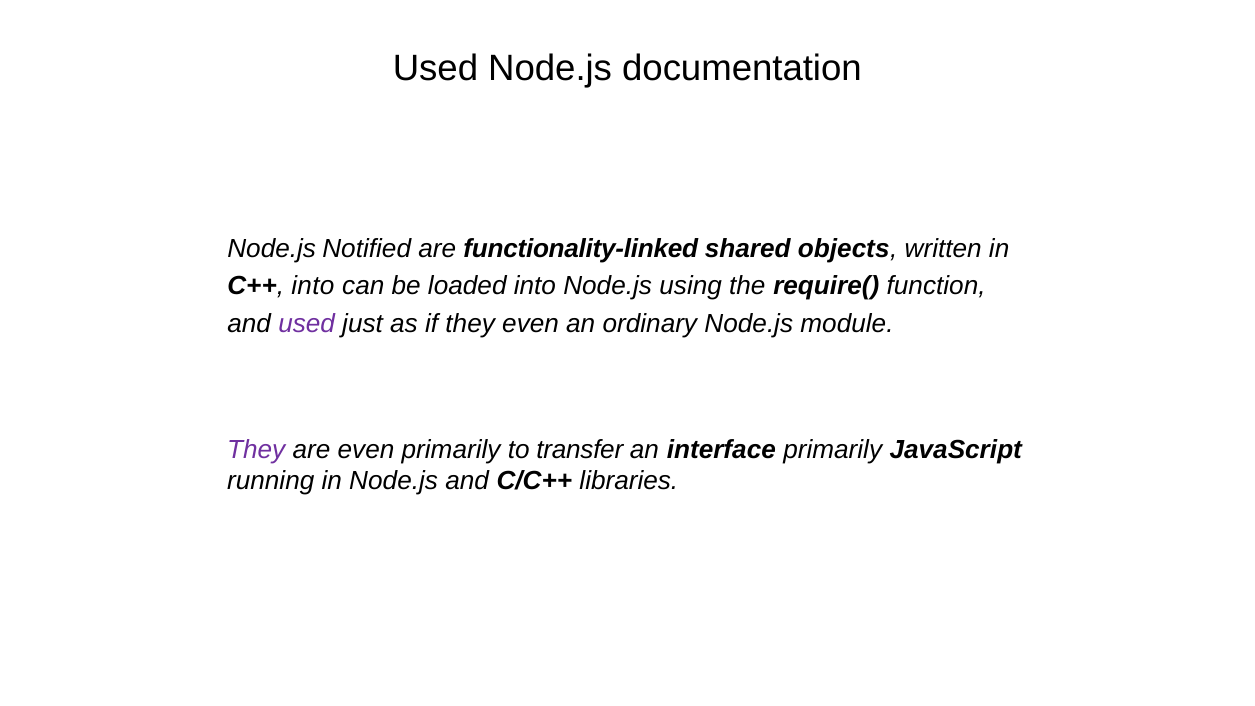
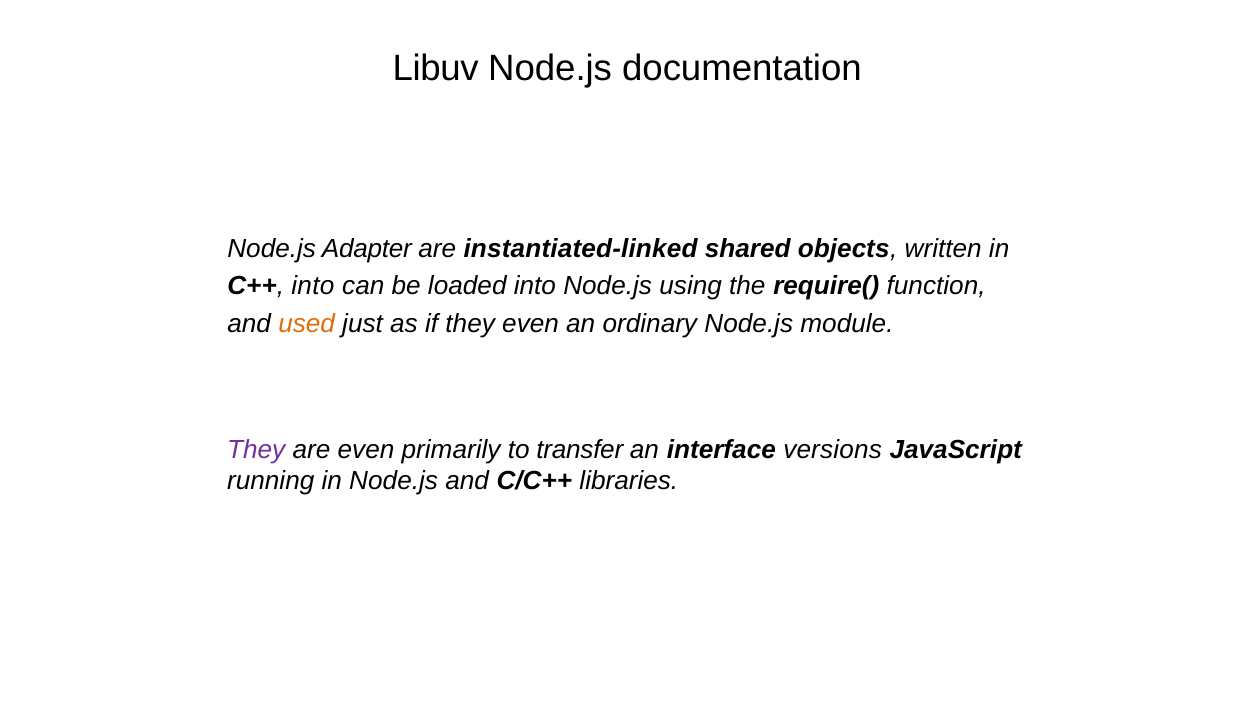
Used: Used -> Libuv (436, 68)
Notified: Notified -> Adapter (367, 248)
functionality-linked: functionality-linked -> instantiated-linked (581, 248)
used colour: purple -> orange (307, 324)
interface primarily: primarily -> versions (833, 450)
